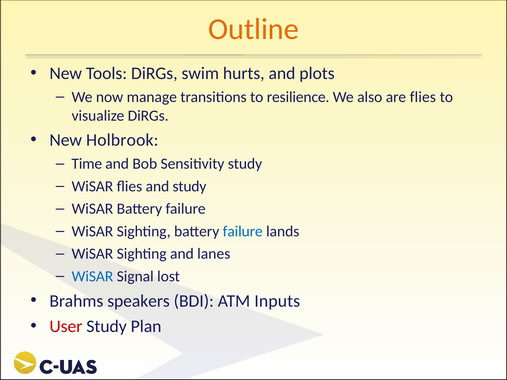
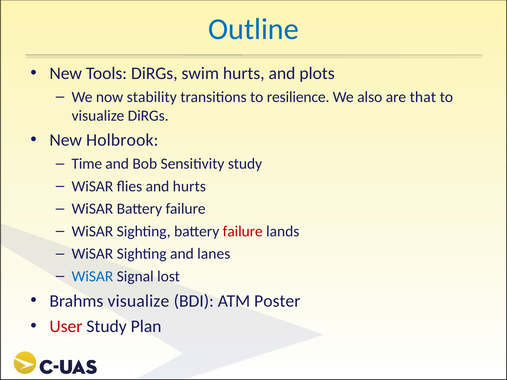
Outline colour: orange -> blue (253, 29)
manage: manage -> stability (152, 97)
are flies: flies -> that (423, 97)
and study: study -> hurts (189, 186)
failure colour: blue -> red (243, 231)
Brahms speakers: speakers -> visualize (138, 301)
Inputs: Inputs -> Poster (277, 301)
